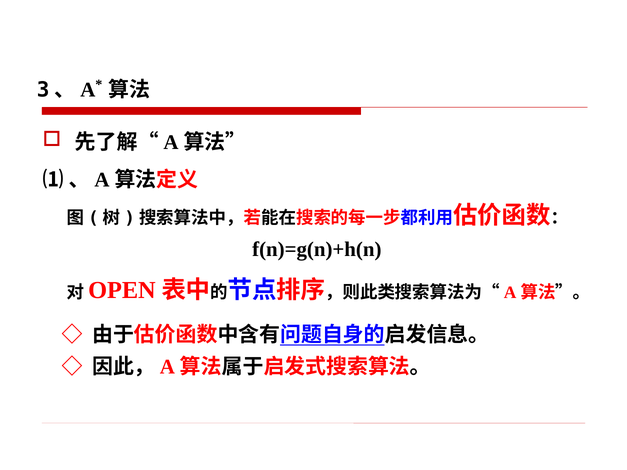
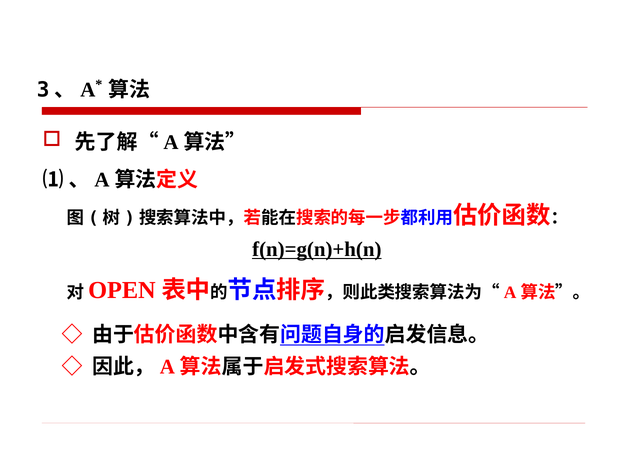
f(n)=g(n)+h(n underline: none -> present (317, 250)
